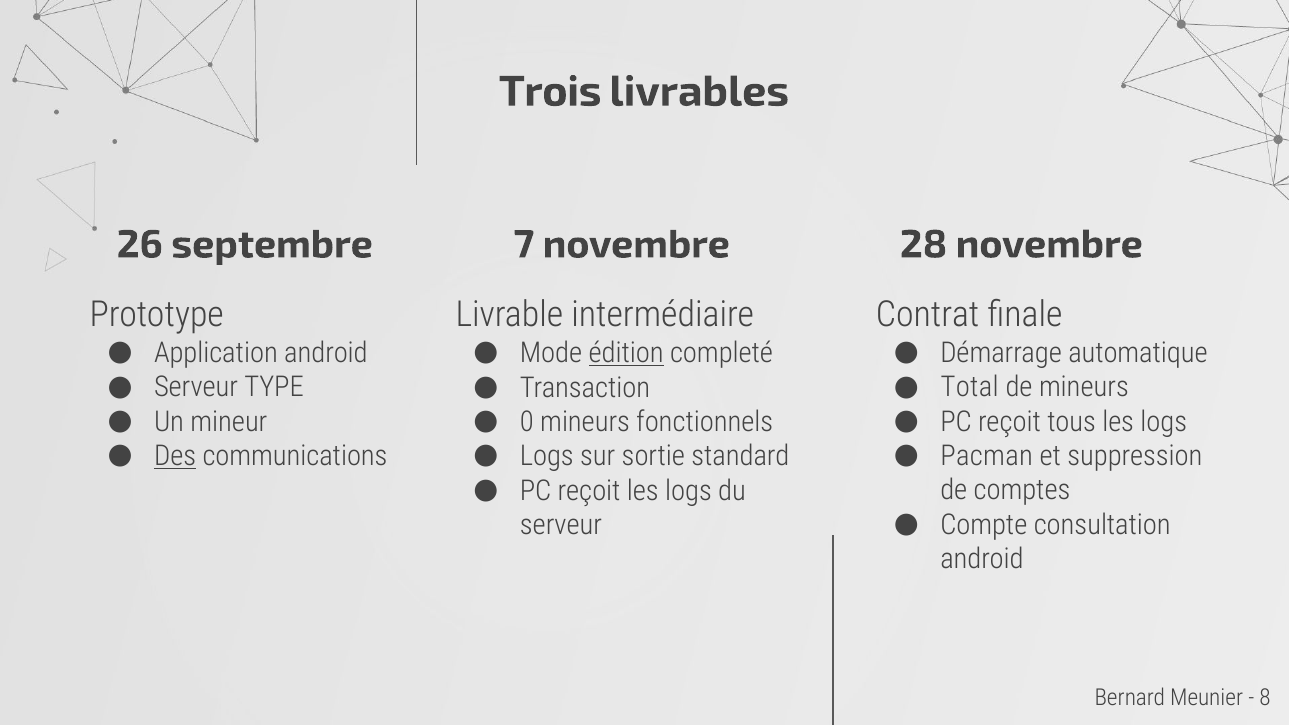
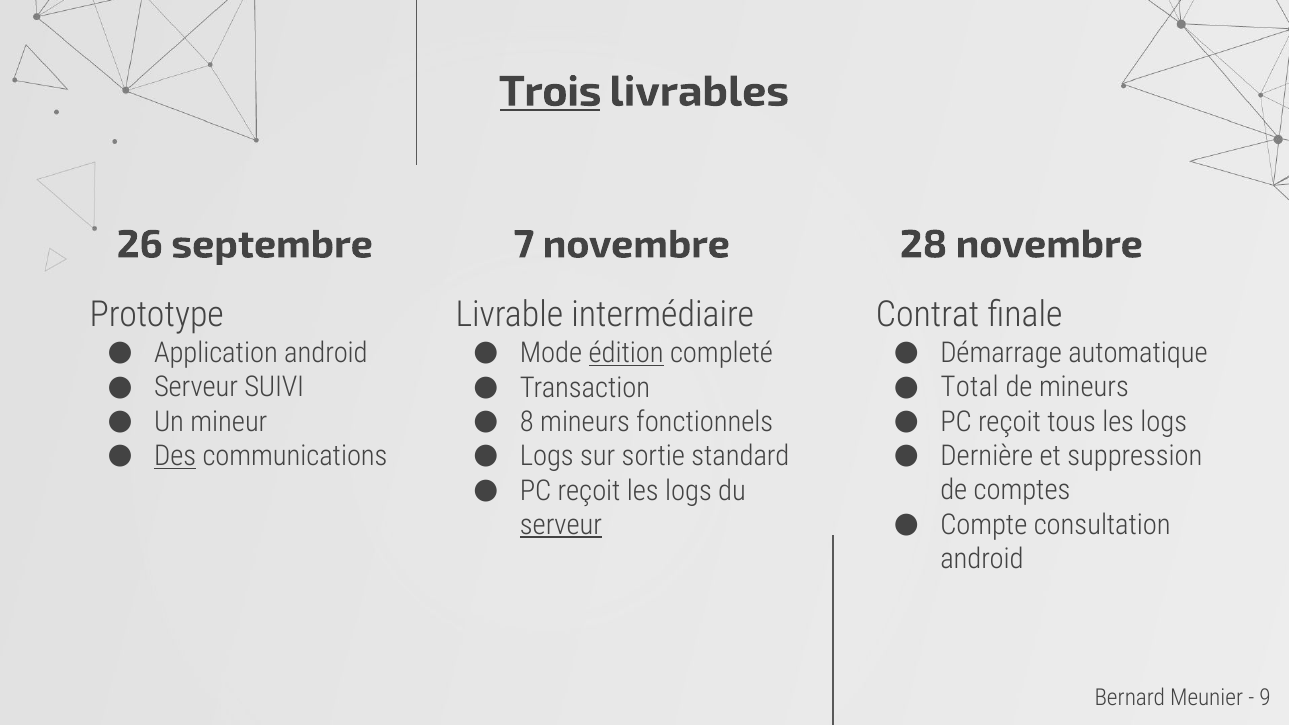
Trois underline: none -> present (550, 91)
TYPE: TYPE -> SUIVI (274, 388)
0: 0 -> 8 (527, 422)
Pacman: Pacman -> Dernière (987, 456)
serveur underline: none -> present (561, 525)
8: 8 -> 9 (1265, 698)
